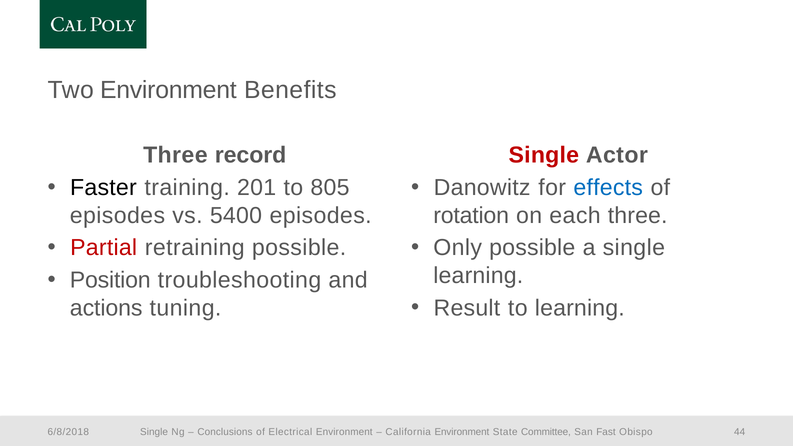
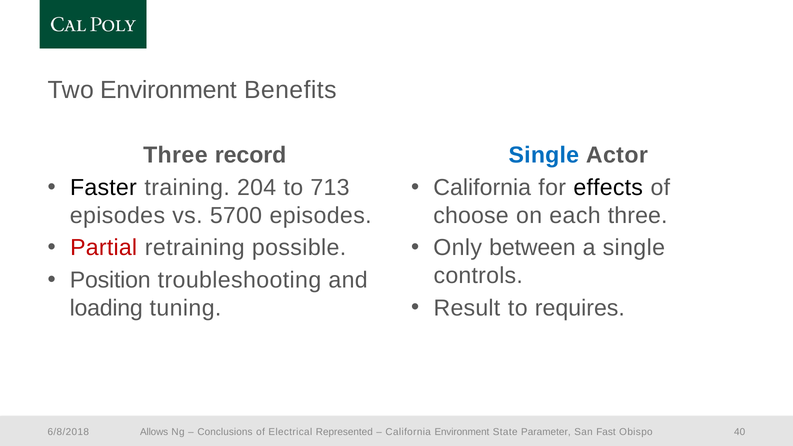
Single colour: red -> blue (544, 155)
201: 201 -> 204 (257, 188)
805: 805 -> 713 (330, 188)
Danowitz: Danowitz -> California (482, 188)
effects colour: blue -> black (608, 188)
5400: 5400 -> 5700 (236, 215)
rotation: rotation -> choose (471, 215)
Only possible: possible -> between (532, 248)
learning: learning -> controls (478, 276)
to learning: learning -> requires (580, 308)
actions: actions -> loading (106, 308)
Single: Single -> Allows (154, 432)
Electrical Environment: Environment -> Represented (344, 432)
Committee: Committee -> Parameter (546, 432)
44: 44 -> 40 (740, 432)
